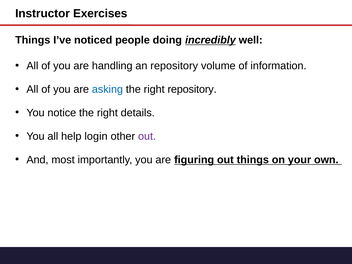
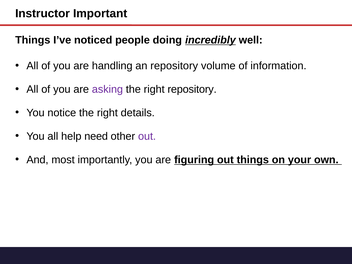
Exercises: Exercises -> Important (100, 13)
asking colour: blue -> purple (107, 89)
login: login -> need (96, 136)
